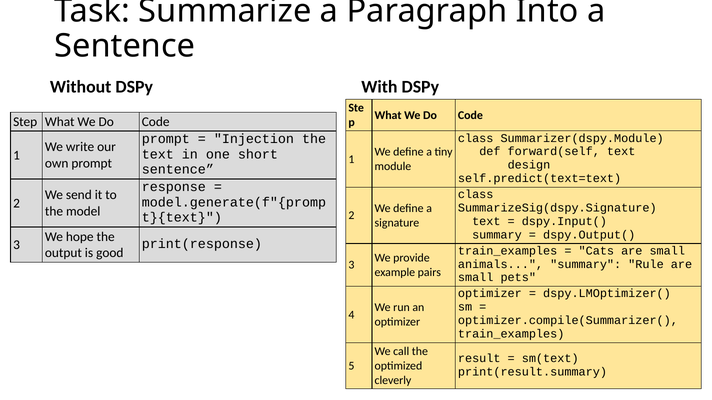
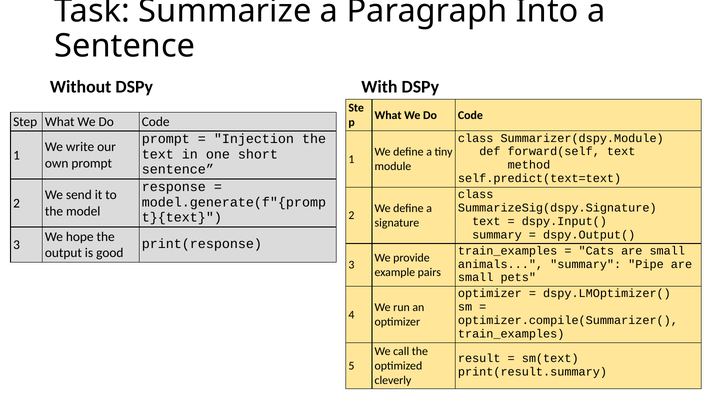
design: design -> method (529, 165)
Rule: Rule -> Pipe (646, 264)
